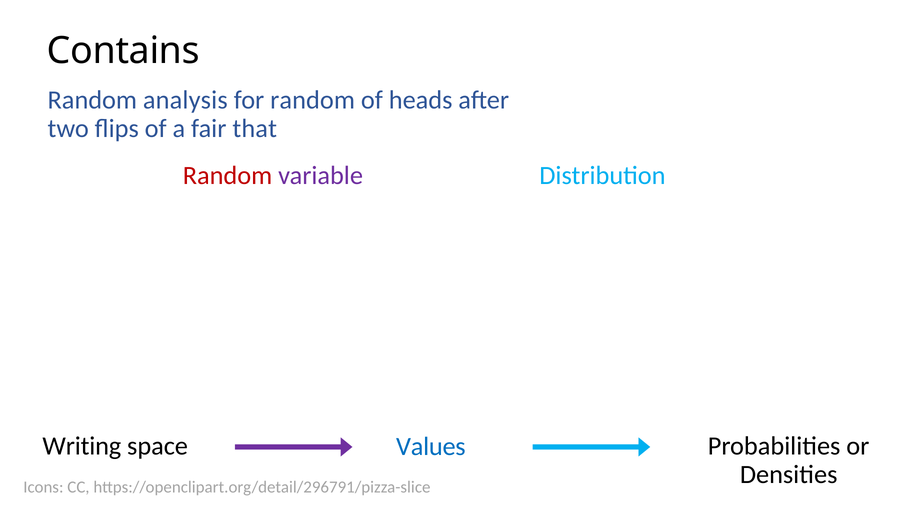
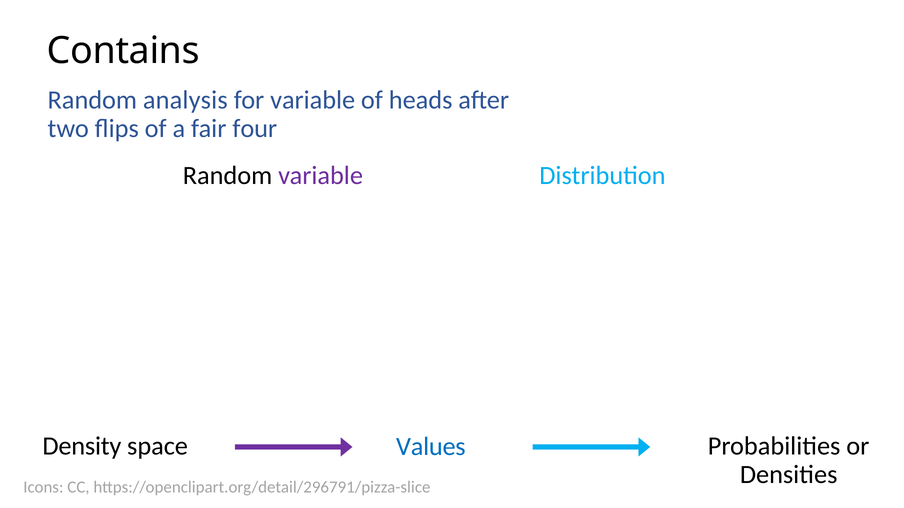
for random: random -> variable (313, 100)
that: that -> four (255, 128)
Random colour: red -> black (228, 176)
Writing: Writing -> Density (82, 446)
